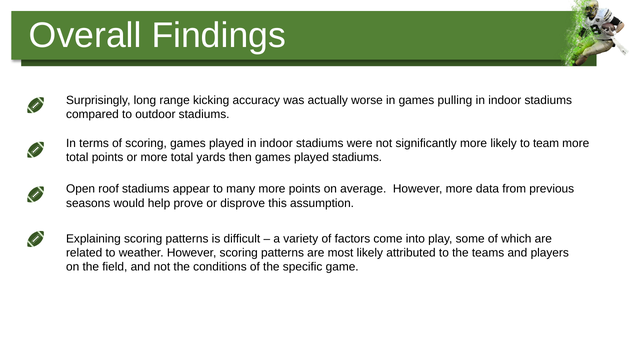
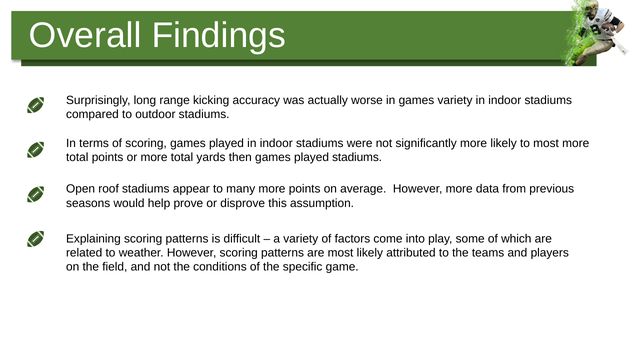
games pulling: pulling -> variety (455, 100)
to team: team -> most (546, 143)
